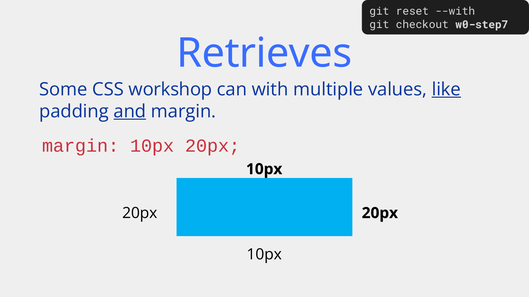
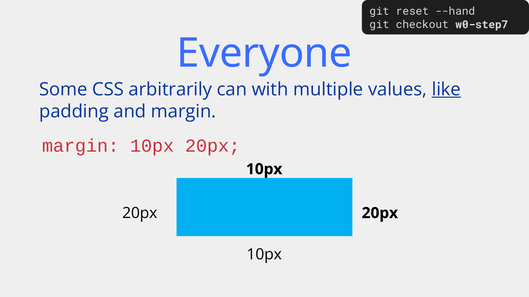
--with: --with -> --hand (455, 11)
Retrieves: Retrieves -> Everyone (264, 53)
workshop: workshop -> arbitrarily (170, 90)
and underline: present -> none (130, 112)
